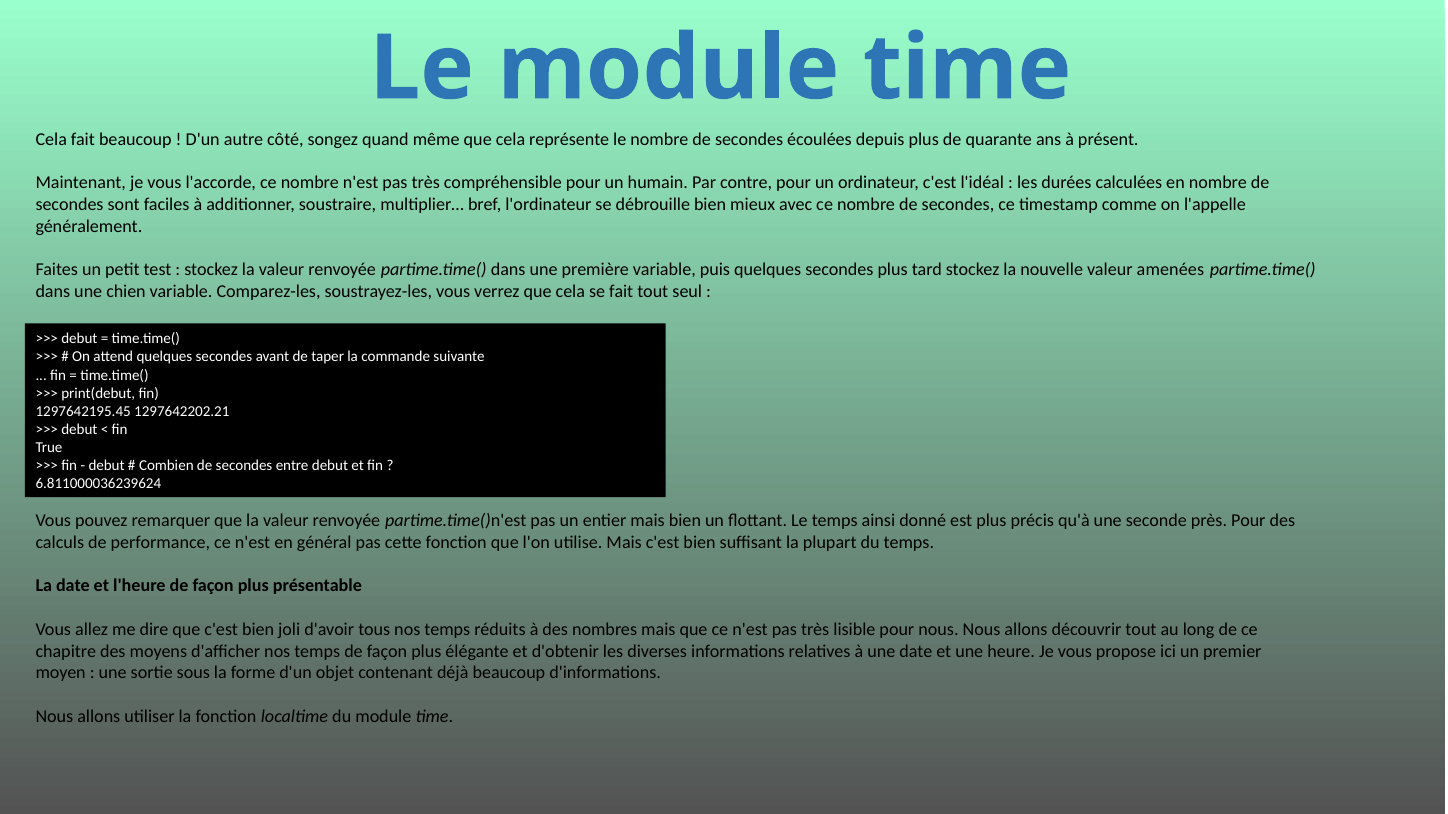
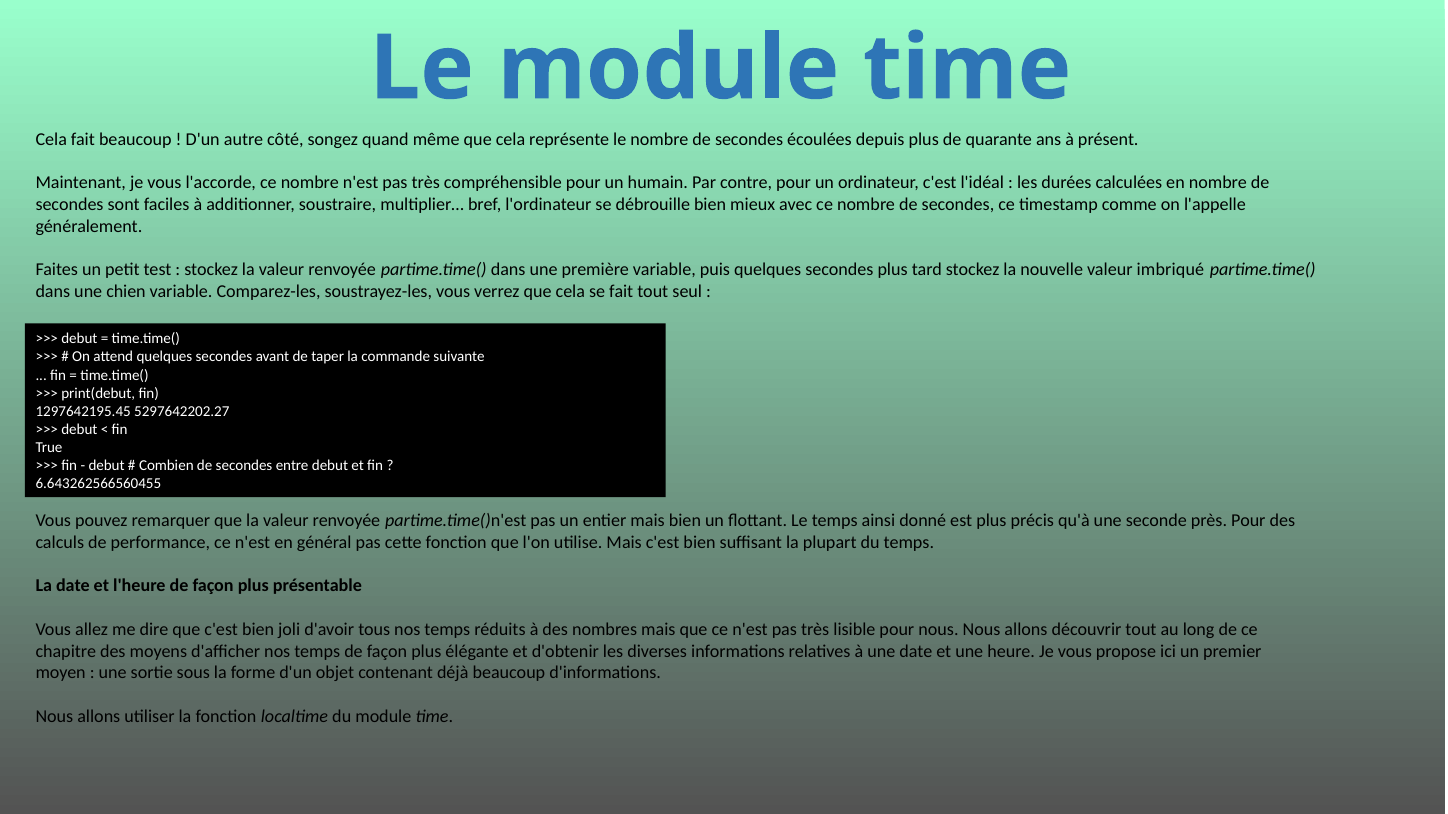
amenées: amenées -> imbriqué (1170, 270)
1297642202.21: 1297642202.21 -> 5297642202.27 (182, 412)
6.811000036239624: 6.811000036239624 -> 6.643262566560455 (98, 484)
